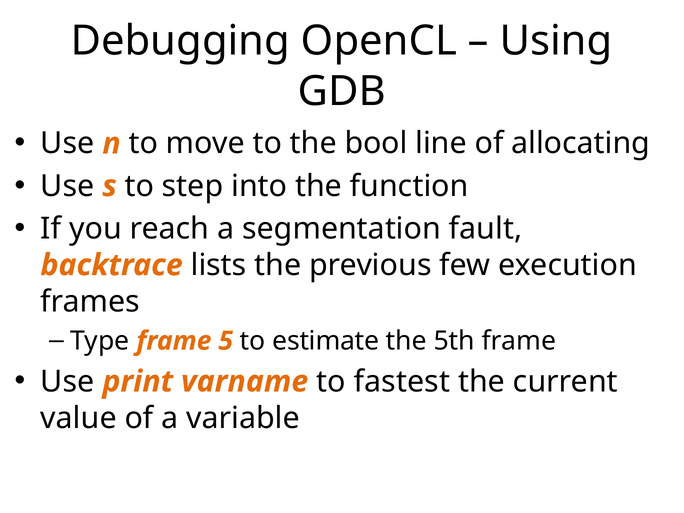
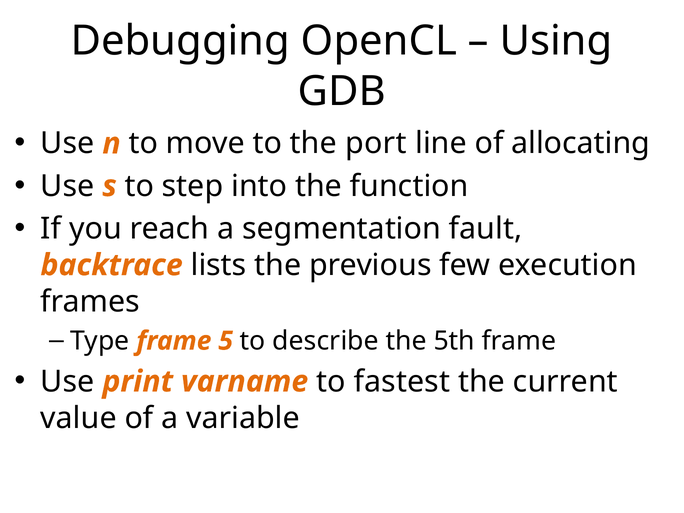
bool: bool -> port (376, 143)
estimate: estimate -> describe (326, 341)
